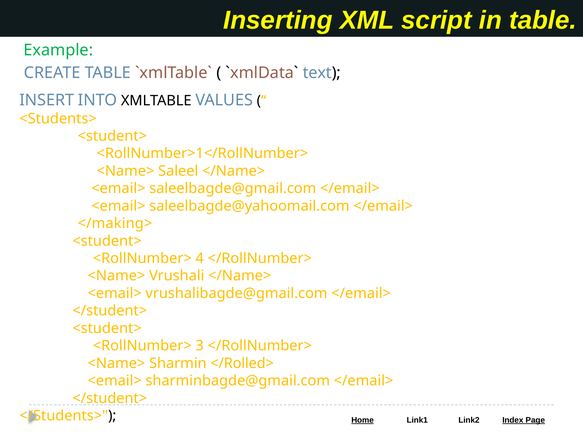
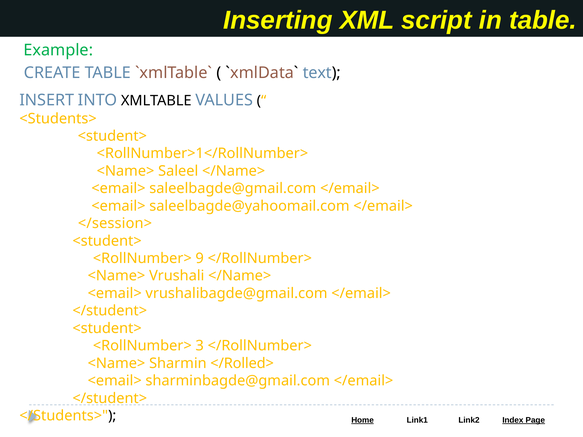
</making>: </making> -> </session> (115, 224)
4: 4 -> 9 (200, 259)
